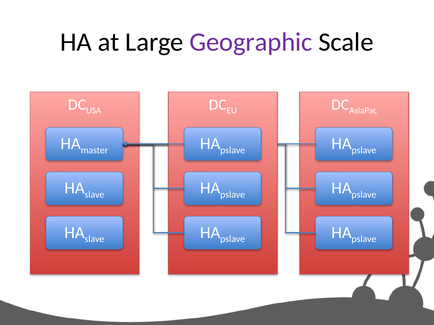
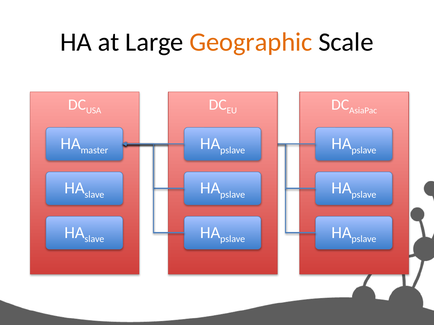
Geographic colour: purple -> orange (251, 42)
